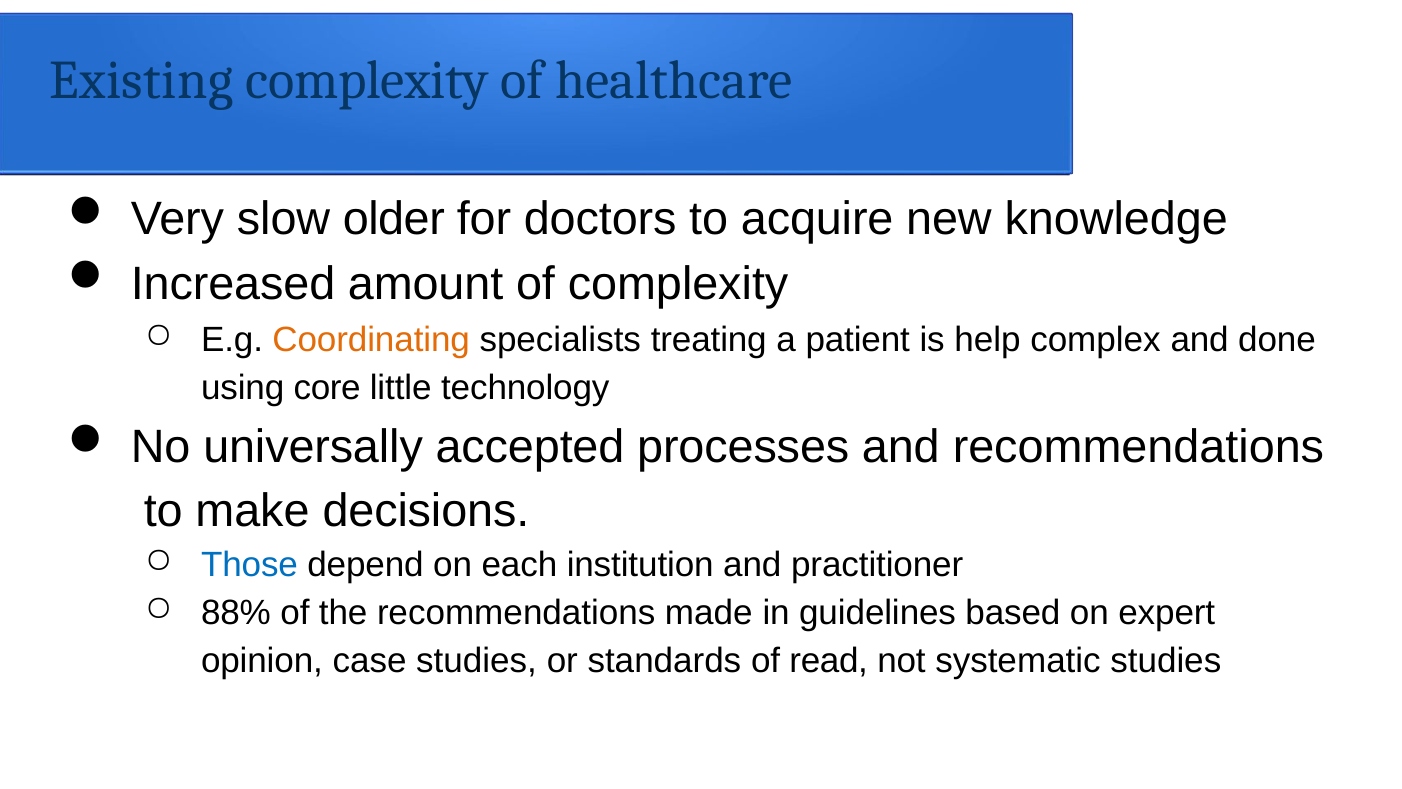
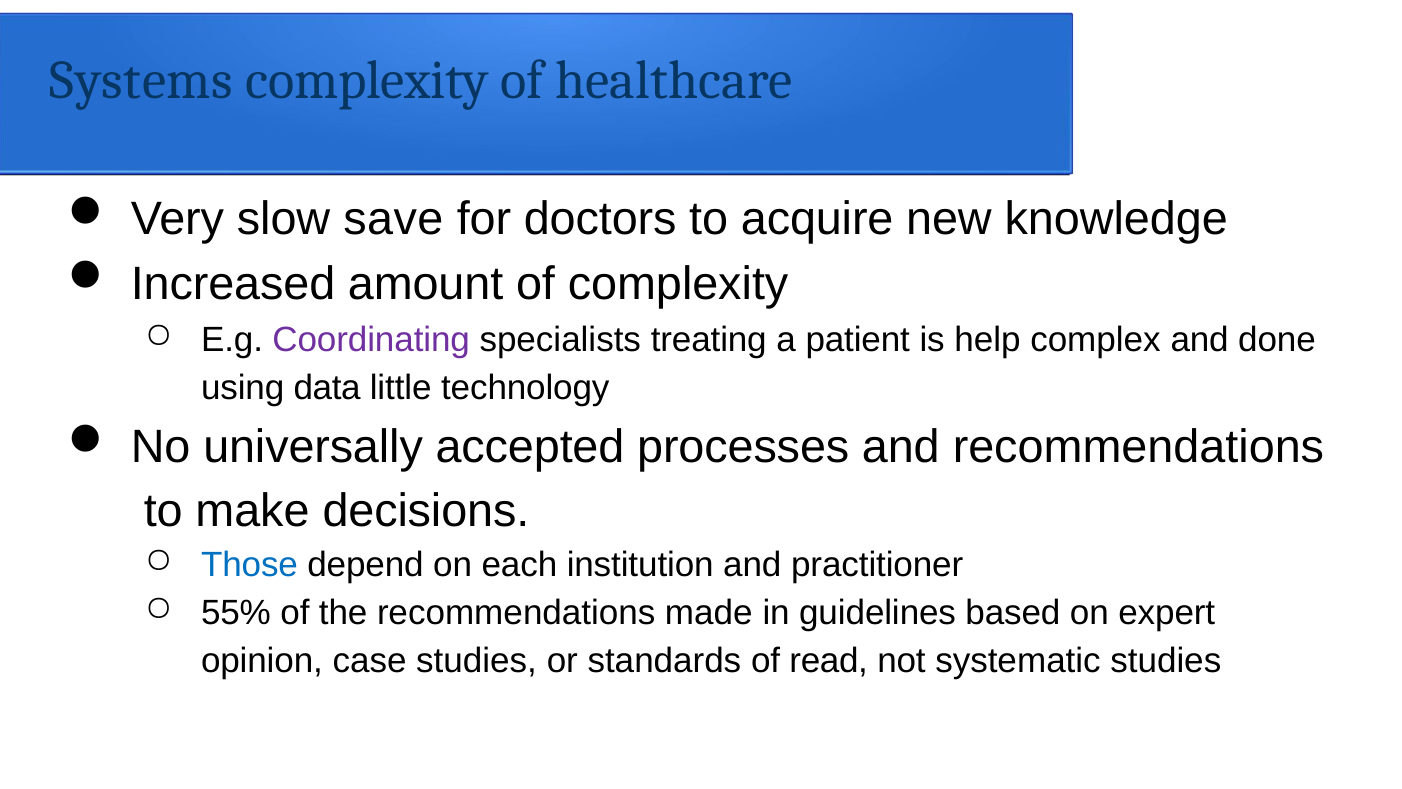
Existing: Existing -> Systems (141, 81)
older: older -> save (393, 219)
Coordinating colour: orange -> purple (371, 340)
core: core -> data (327, 388)
88%: 88% -> 55% (236, 612)
